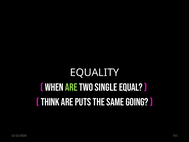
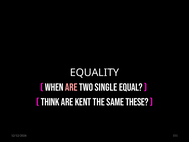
ARE colour: light green -> pink (71, 87)
PUTS: PUTS -> KENT (83, 102)
GOING: GOING -> THESE (137, 102)
